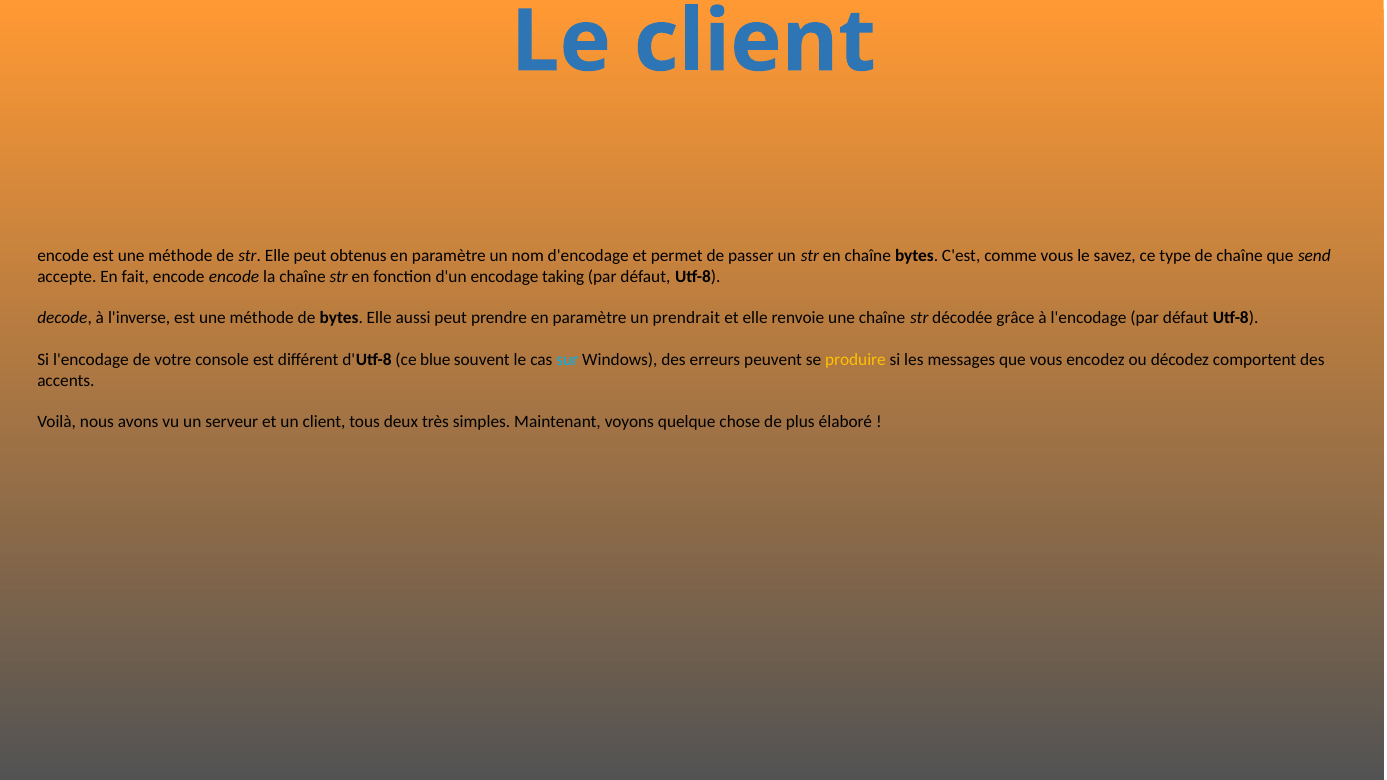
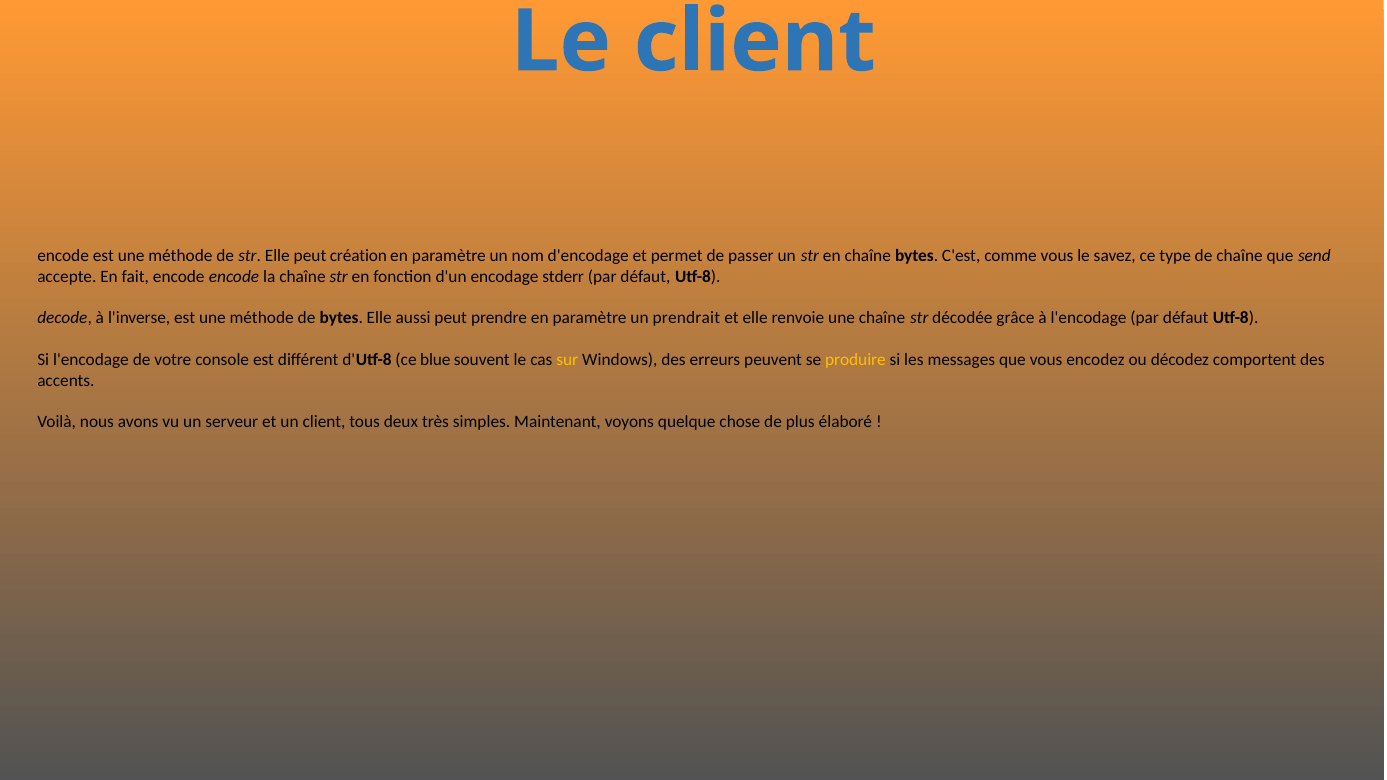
obtenus: obtenus -> création (358, 256)
taking: taking -> stderr (563, 277)
sur colour: light blue -> yellow (567, 360)
